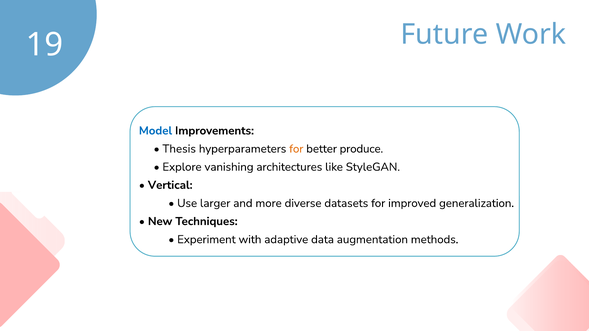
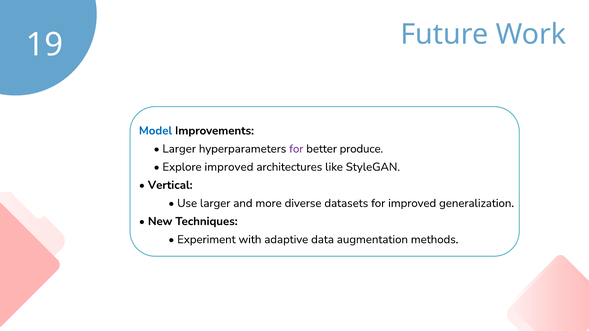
Thesis: Thesis -> Larger (179, 149)
for colour: orange -> purple (296, 149)
Explore vanishing: vanishing -> improved (229, 167)
